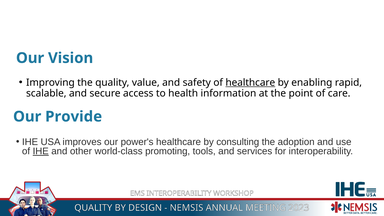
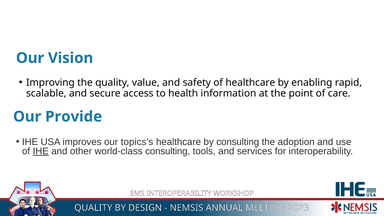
healthcare underline: present -> none (250, 82)
power's: power's -> topics's (137, 142)
world-class promoting: promoting -> consulting (168, 151)
